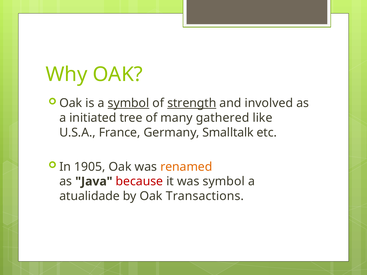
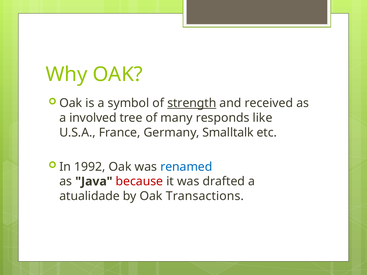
symbol underline: present -> none (128, 103)
involved: involved -> received (269, 103)
initiated: initiated -> involved (93, 118)
gathered: gathered -> responds (223, 118)
1905: 1905 -> 1992 (90, 167)
renamed colour: orange -> blue (186, 167)
was symbol: symbol -> drafted (224, 182)
